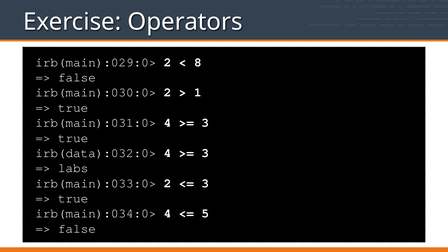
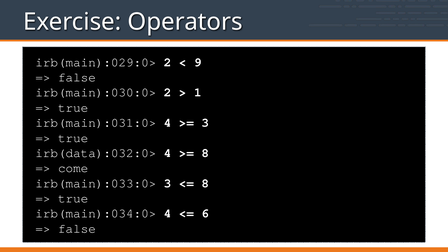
8: 8 -> 9 (198, 62)
3: 3 -> 8 (205, 153)
labs: labs -> come (73, 168)
irb(main):033:0> 2: 2 -> 3 (168, 183)
3: 3 -> 8 (205, 183)
5: 5 -> 6 (205, 213)
